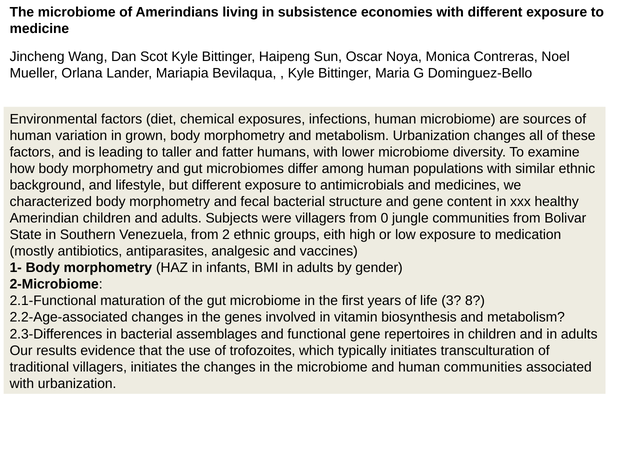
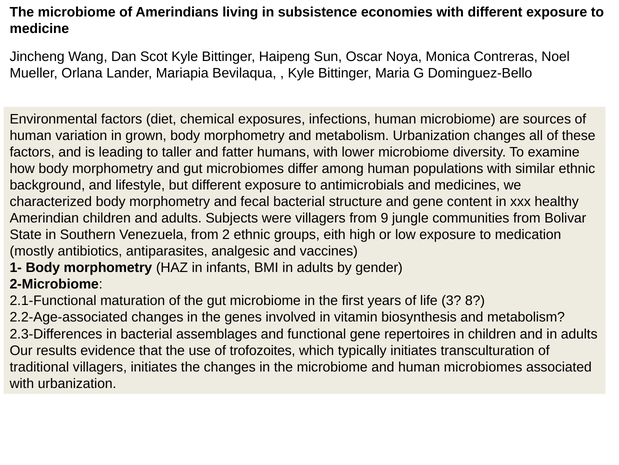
0: 0 -> 9 (384, 218)
human communities: communities -> microbiomes (483, 366)
